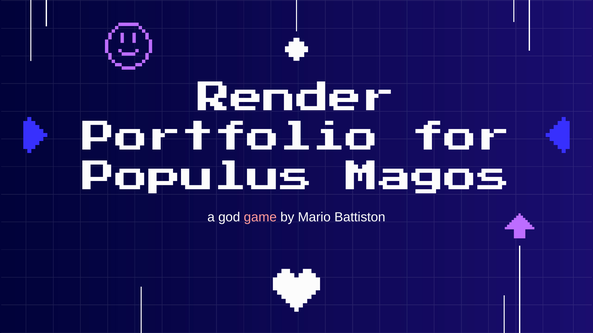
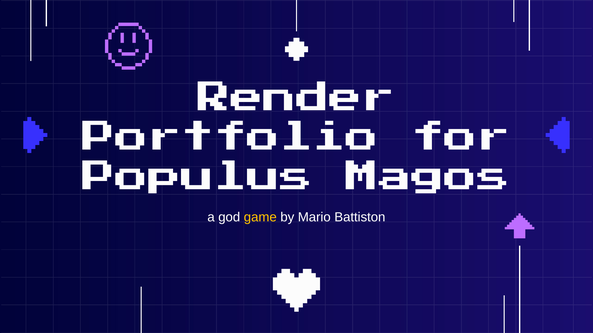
game colour: pink -> yellow (260, 218)
